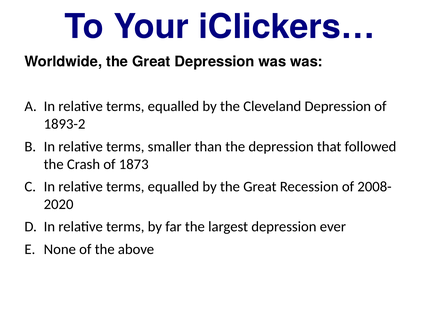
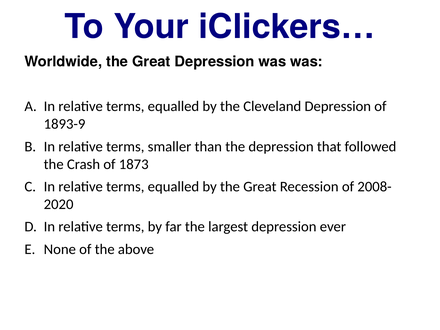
1893-2: 1893-2 -> 1893-9 (65, 124)
